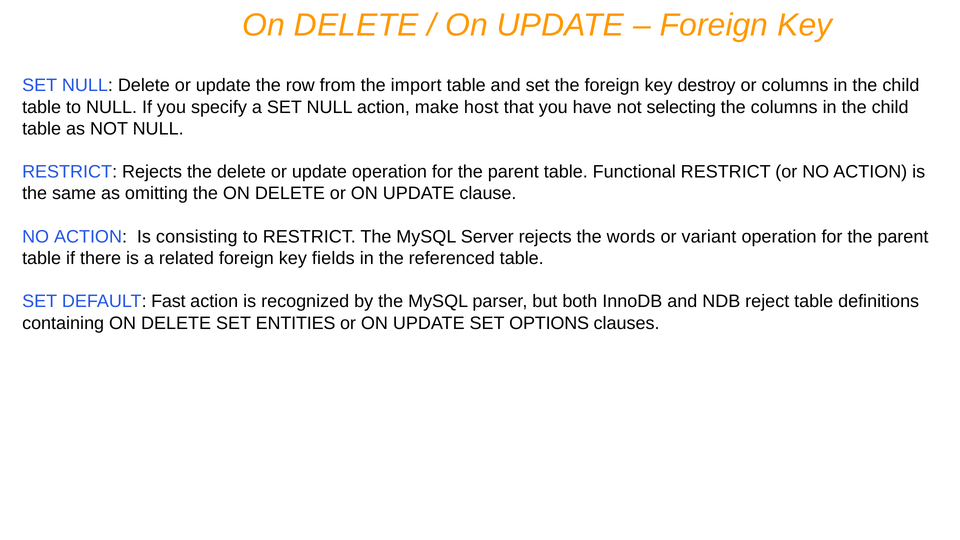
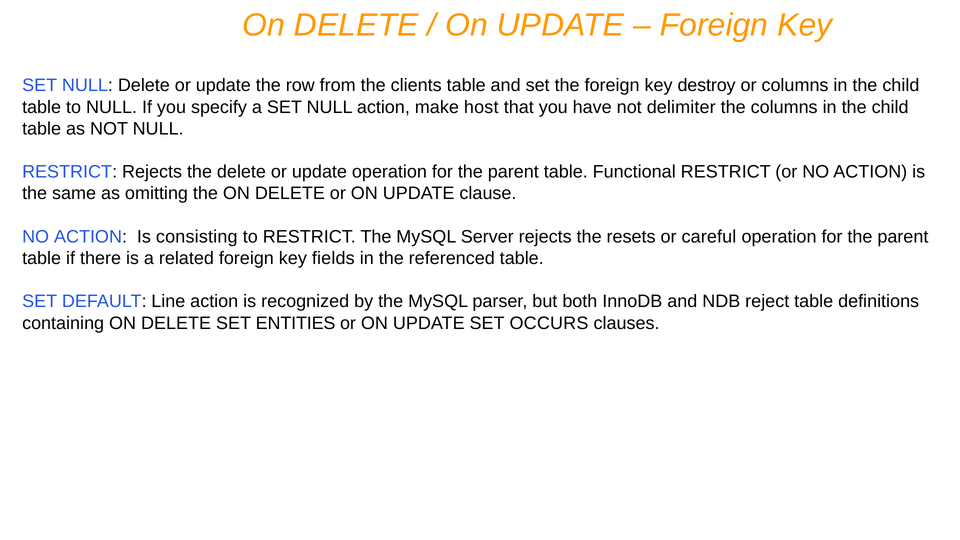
import: import -> clients (416, 85)
selecting: selecting -> delimiter (681, 107)
words: words -> resets (631, 237)
variant: variant -> careful (709, 237)
Fast: Fast -> Line (168, 301)
OPTIONS: OPTIONS -> OCCURS (549, 323)
